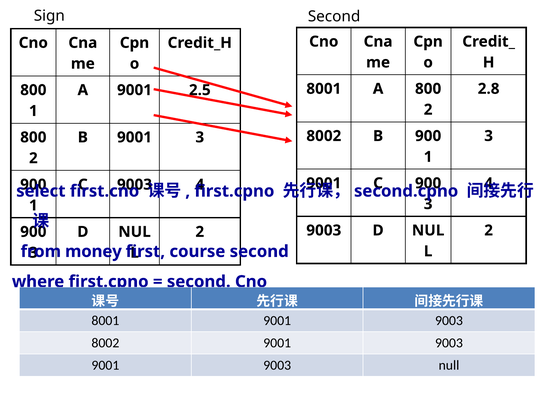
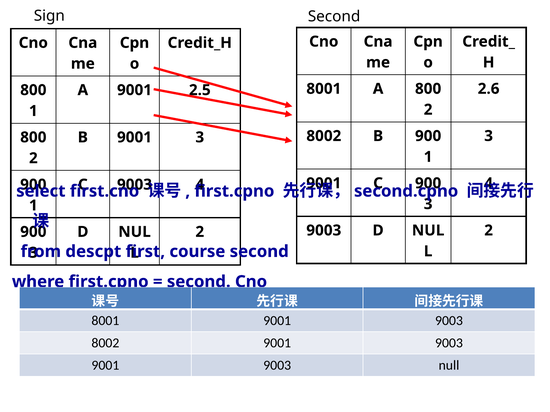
2.8: 2.8 -> 2.6 (489, 89)
money: money -> descpt (93, 252)
